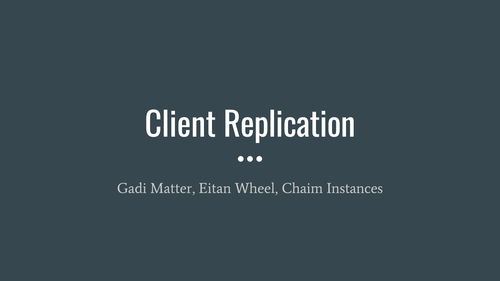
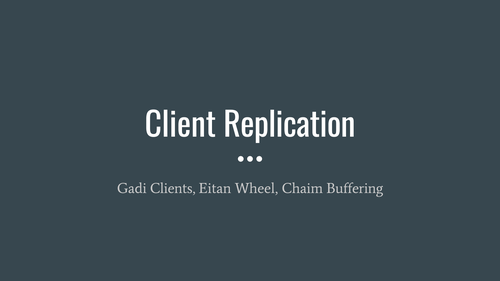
Matter: Matter -> Clients (173, 188)
Instances: Instances -> Buffering (355, 188)
